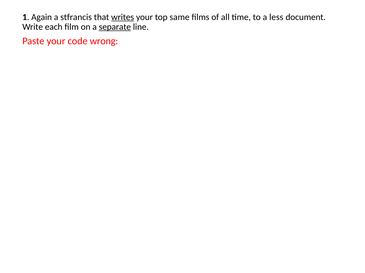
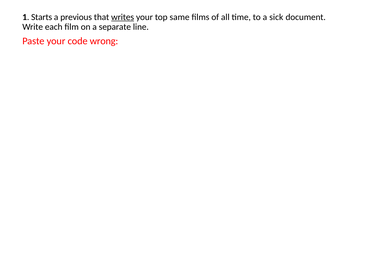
Again: Again -> Starts (42, 17)
stfrancis: stfrancis -> previous (76, 17)
less: less -> sick (276, 17)
separate underline: present -> none (115, 27)
